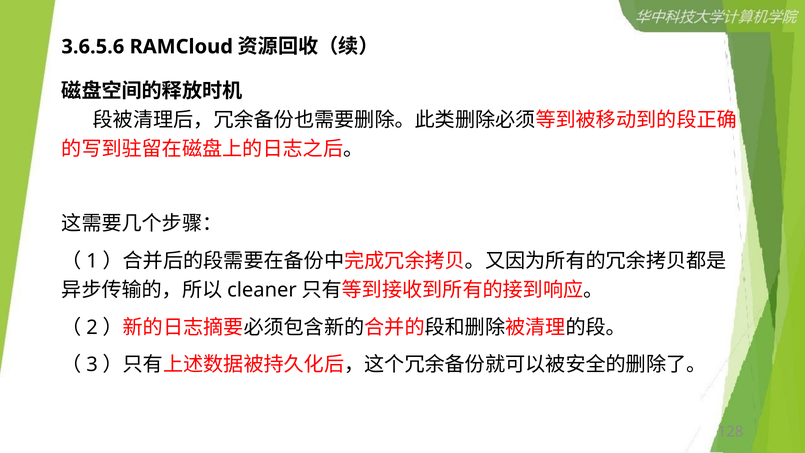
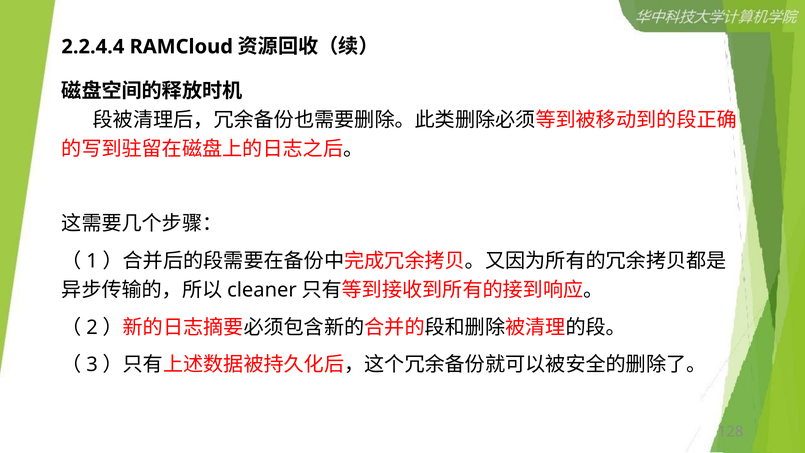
3.6.5.6: 3.6.5.6 -> 2.2.4.4 (93, 47)
